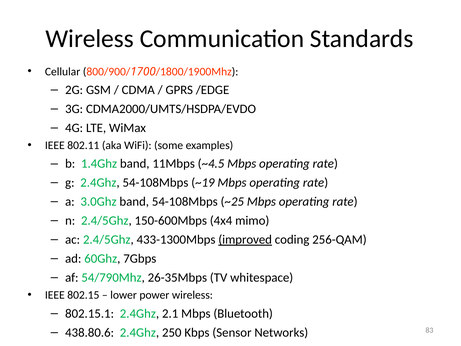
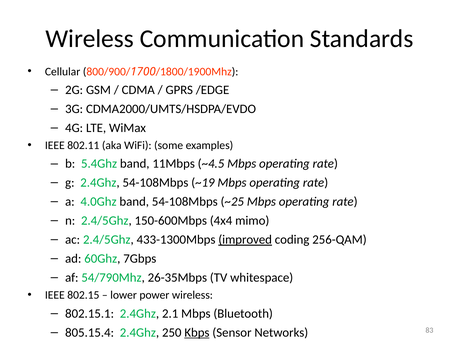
1.4Ghz: 1.4Ghz -> 5.4Ghz (99, 164)
3.0Ghz: 3.0Ghz -> 4.0Ghz (99, 202)
438.80.6: 438.80.6 -> 805.15.4 (90, 332)
Kbps underline: none -> present (197, 332)
